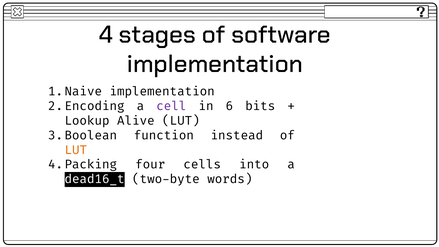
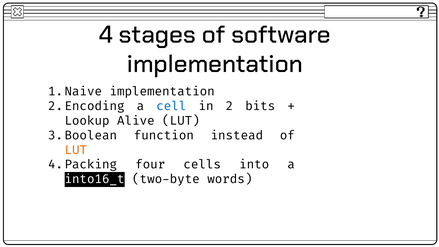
cell colour: purple -> blue (171, 106)
6: 6 -> 2 (229, 106)
dead16_t: dead16_t -> into16_t (95, 179)
